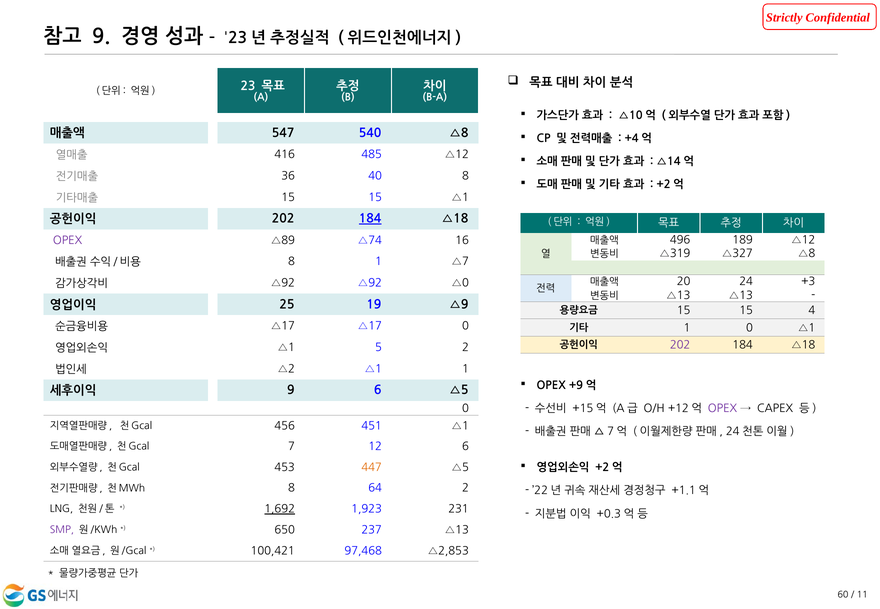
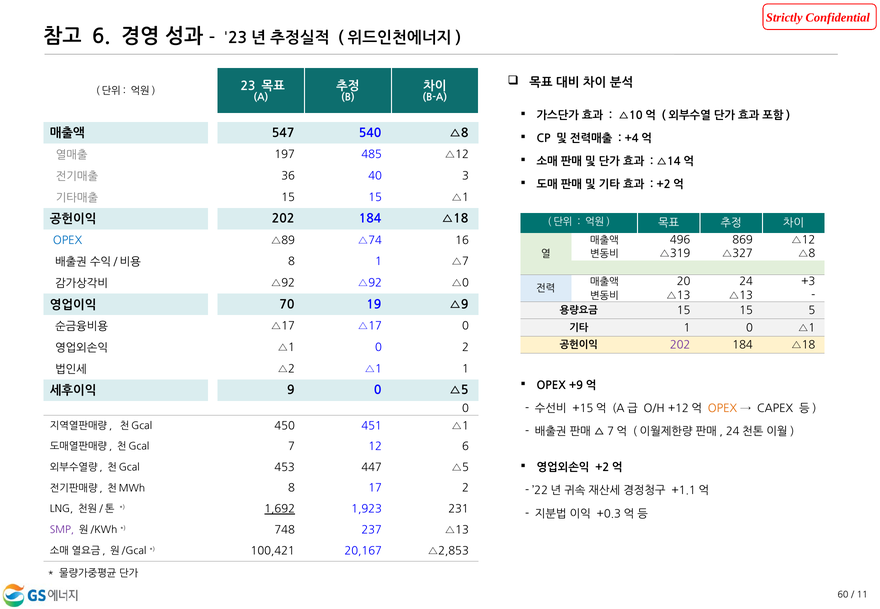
9: 9 -> 6 (101, 37)
416: 416 -> 197 (285, 155)
40 8: 8 -> 3 (465, 176)
184 underline: present -> none (370, 219)
OPEX colour: purple -> blue (68, 241)
189: 189 -> 869 (743, 240)
25: 25 -> 70 (287, 305)
4: 4 -> 5 (812, 311)
△1 5: 5 -> 0 (378, 348)
9 6: 6 -> 0 (378, 391)
OPEX colour: purple -> orange (722, 409)
456: 456 -> 450 (285, 426)
447 colour: orange -> black (372, 468)
64: 64 -> 17 (375, 488)
650: 650 -> 748 (285, 530)
97,468: 97,468 -> 20,167 (363, 551)
